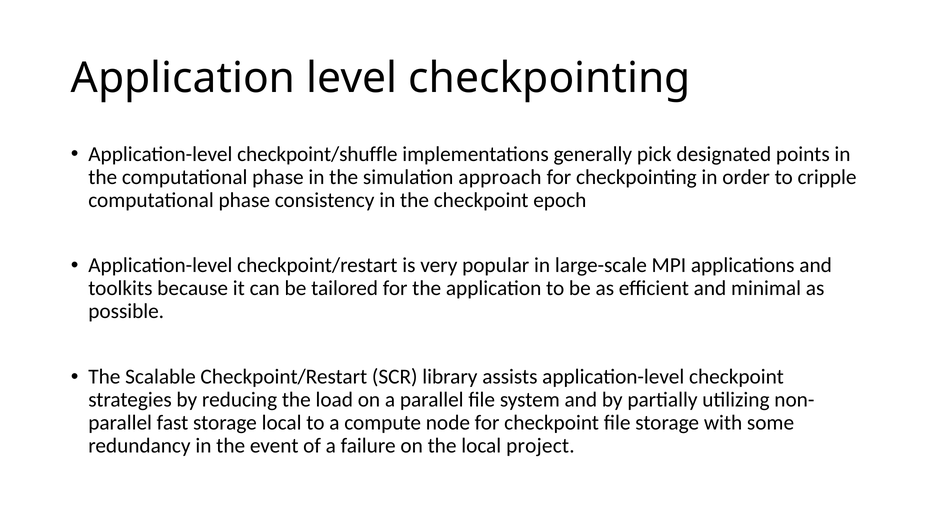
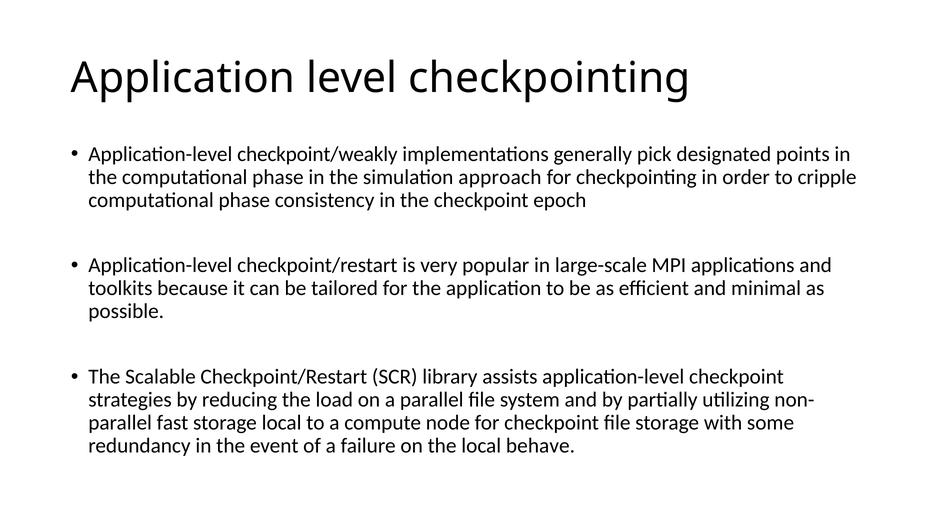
checkpoint/shuffle: checkpoint/shuffle -> checkpoint/weakly (317, 154)
project: project -> behave (541, 446)
